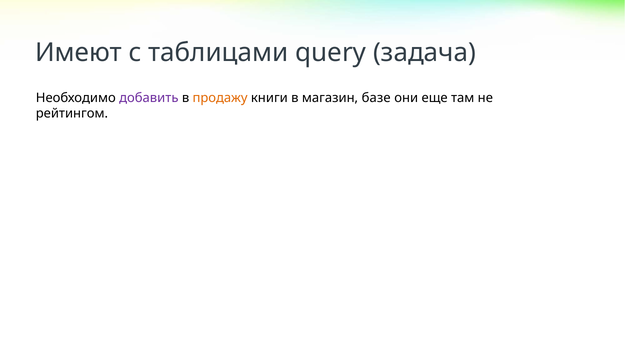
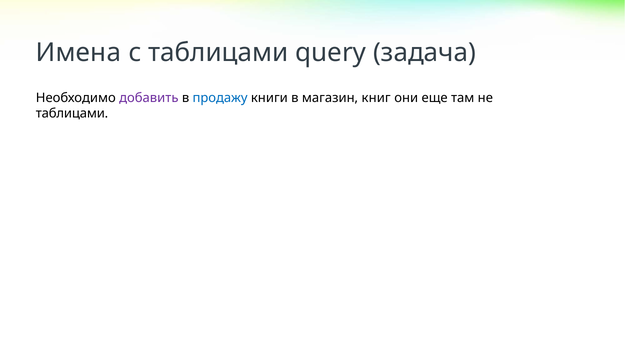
Имеют: Имеют -> Имена (78, 53)
продажу colour: orange -> blue (220, 98)
базе: базе -> книг (376, 98)
рейтингом: рейтингом -> таблицами (72, 113)
